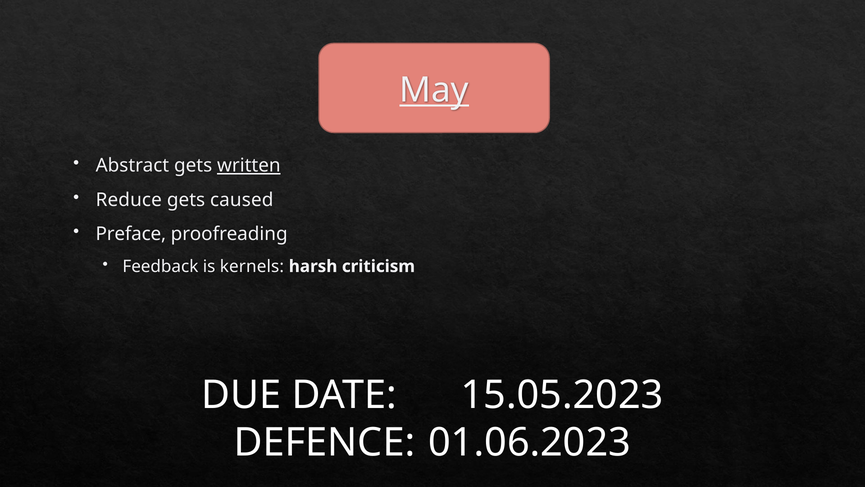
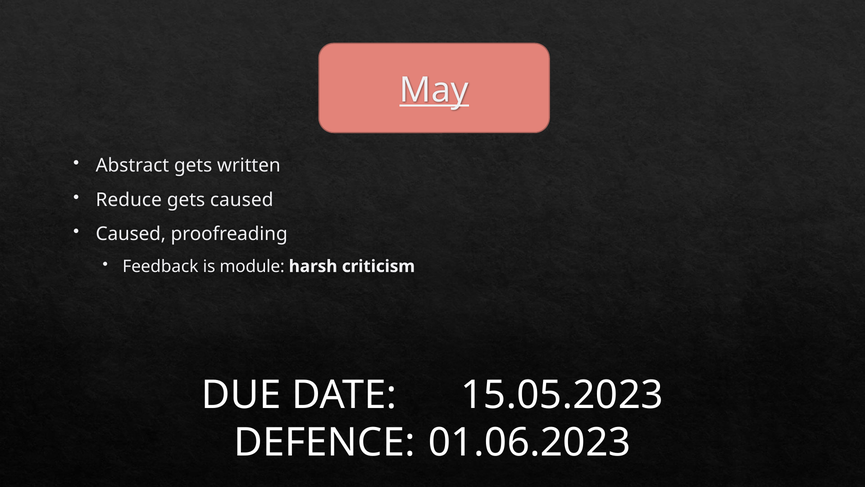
written underline: present -> none (249, 165)
Preface: Preface -> Caused (131, 234)
kernels: kernels -> module (252, 266)
